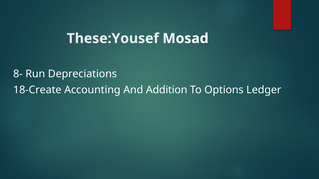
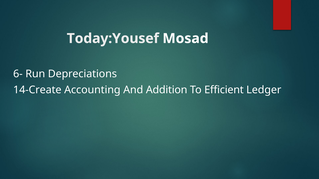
These:Yousef: These:Yousef -> Today:Yousef (113, 39)
8-: 8- -> 6- (18, 74)
18-Create: 18-Create -> 14-Create (37, 90)
Options: Options -> Efficient (224, 90)
